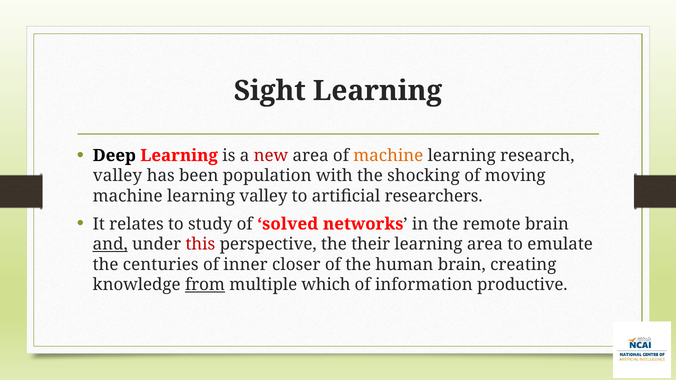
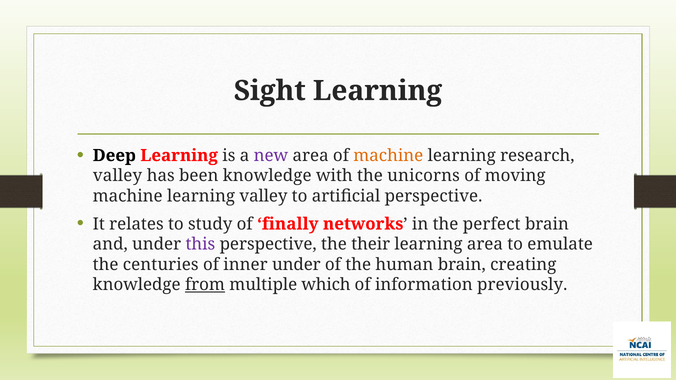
new colour: red -> purple (271, 156)
been population: population -> knowledge (267, 176)
shocking: shocking -> unicorns (424, 176)
artificial researchers: researchers -> perspective (434, 196)
solved: solved -> finally (288, 224)
remote: remote -> perfect (492, 224)
and underline: present -> none (110, 244)
this colour: red -> purple (200, 244)
inner closer: closer -> under (296, 265)
productive: productive -> previously (522, 285)
